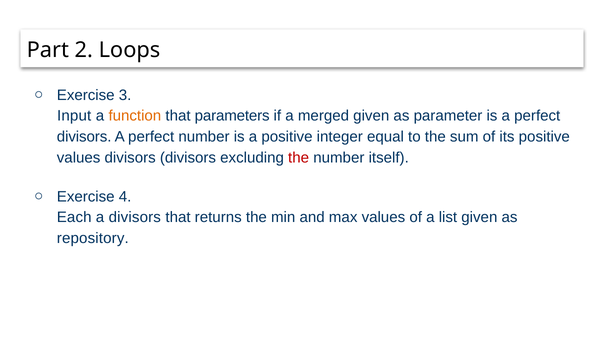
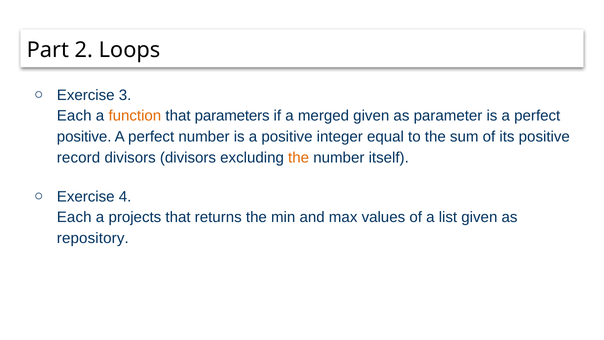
Input: Input -> Each (74, 116)
divisors: divisors -> positive (84, 137)
values: values -> record (79, 157)
the colour: red -> orange (299, 157)
a divisors: divisors -> projects (135, 217)
